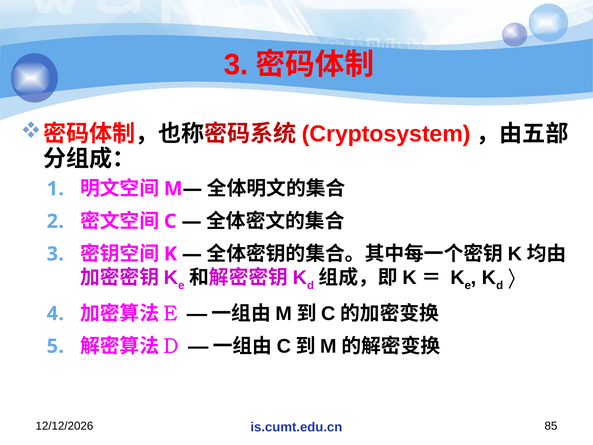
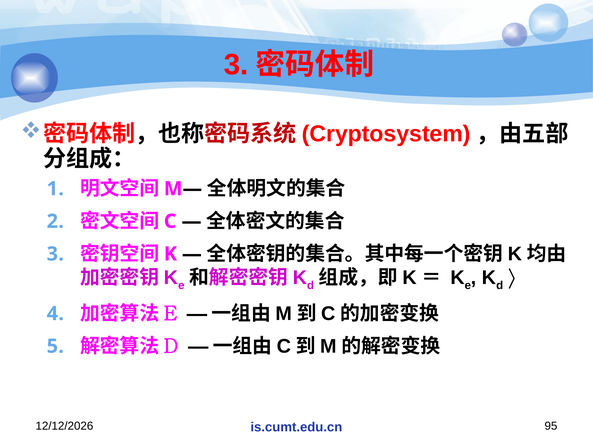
85: 85 -> 95 (551, 426)
